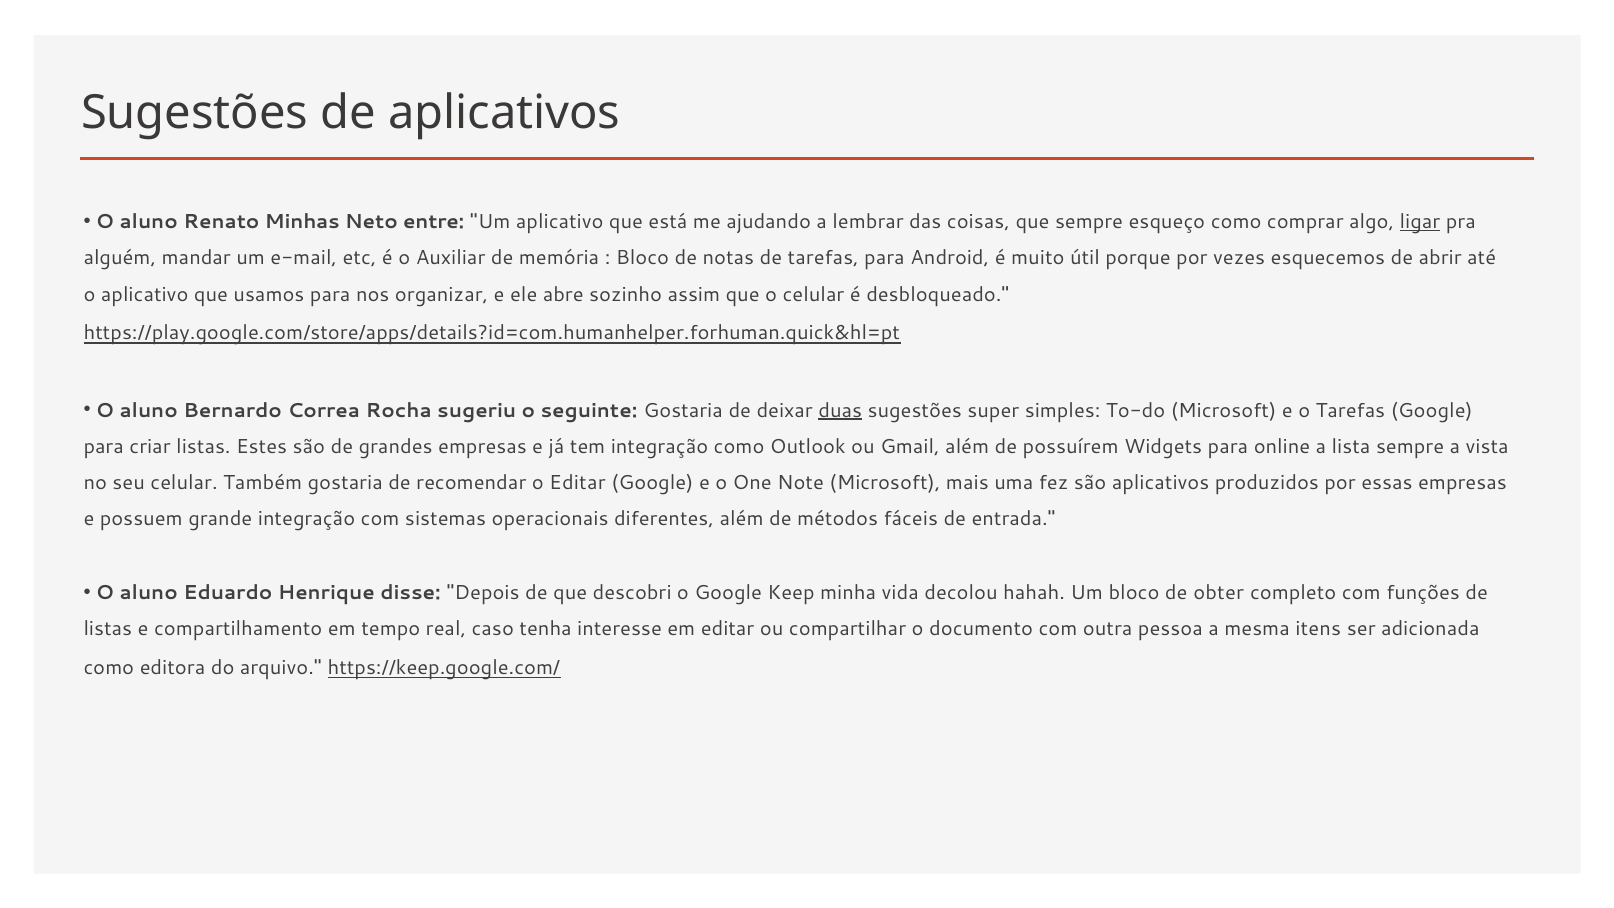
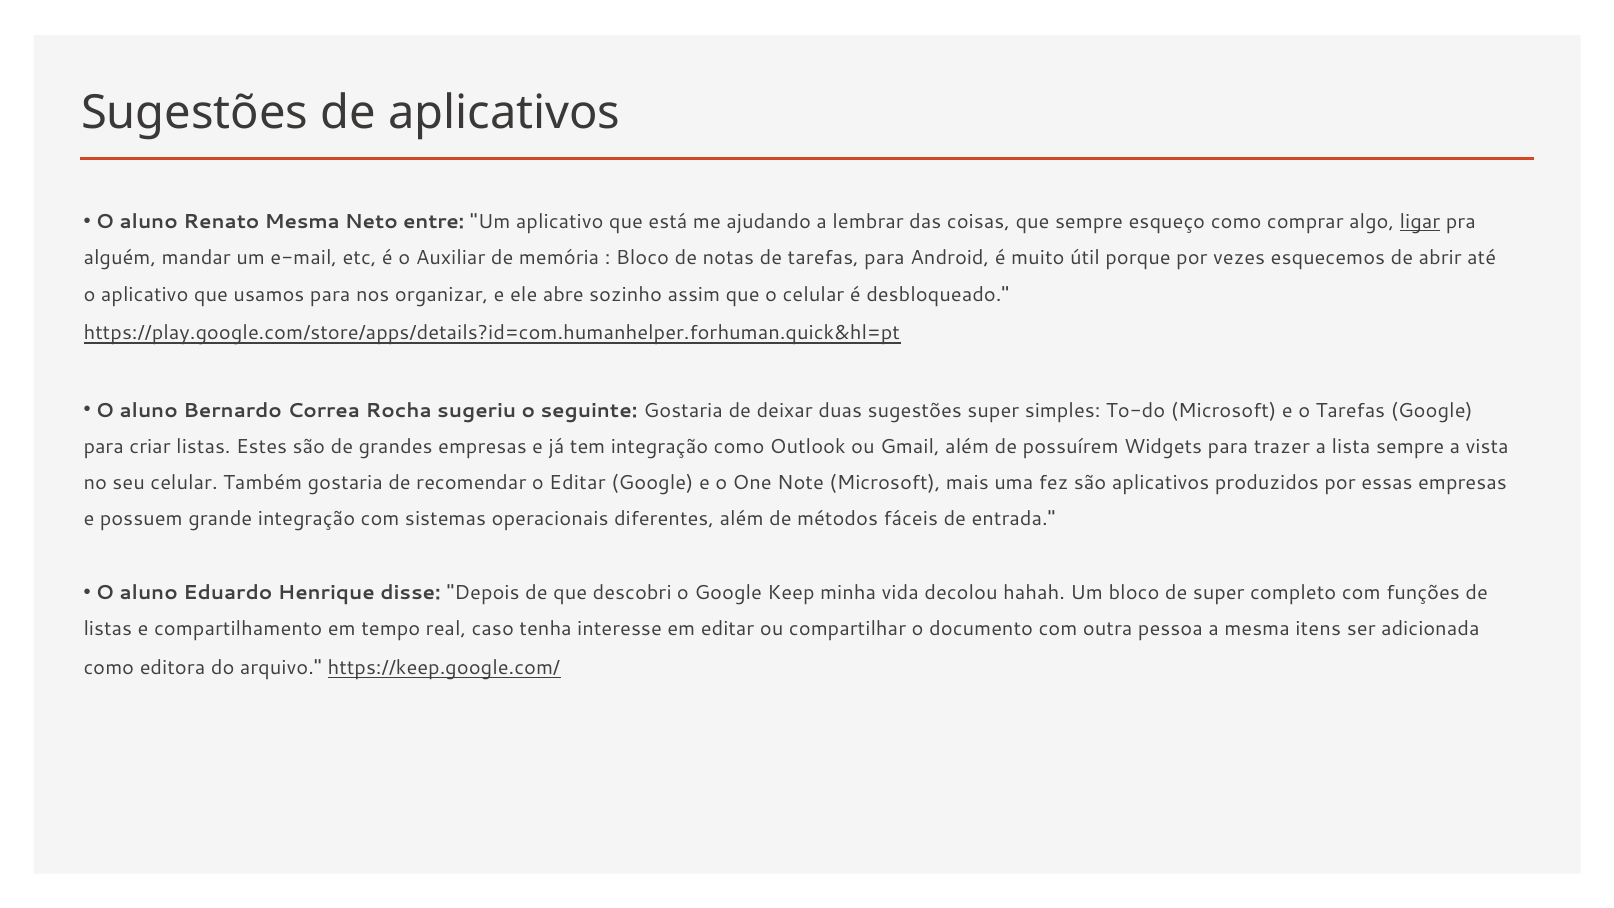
Renato Minhas: Minhas -> Mesma (302, 222)
duas underline: present -> none (840, 410)
online: online -> trazer (1282, 447)
de obter: obter -> super (1219, 593)
